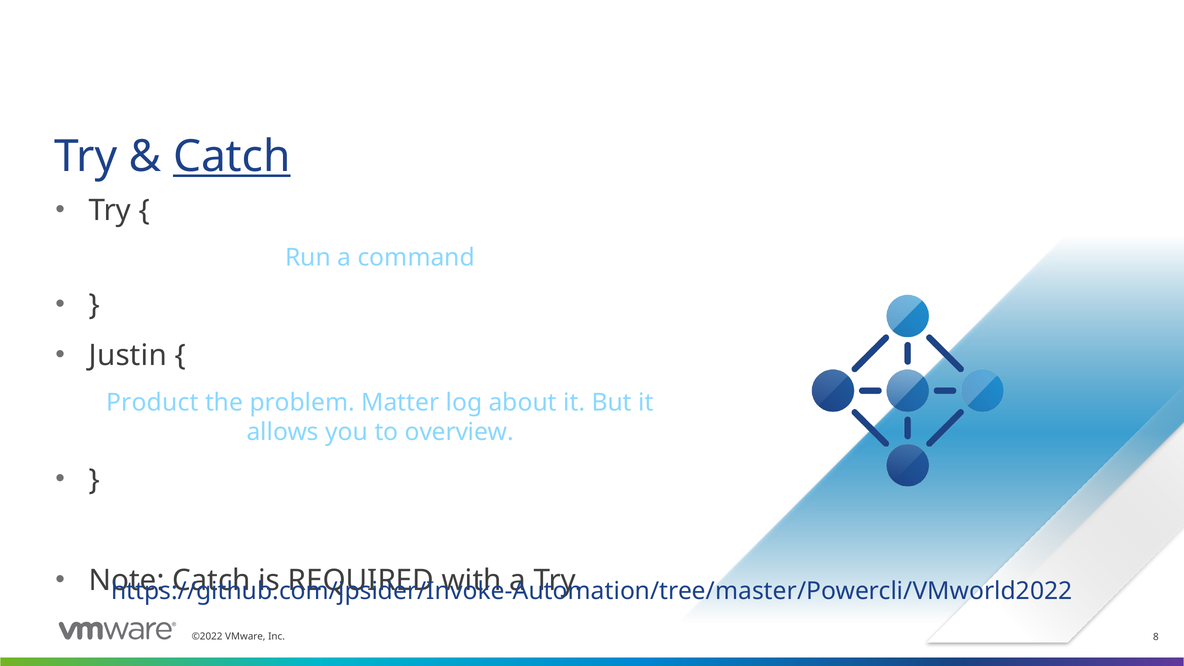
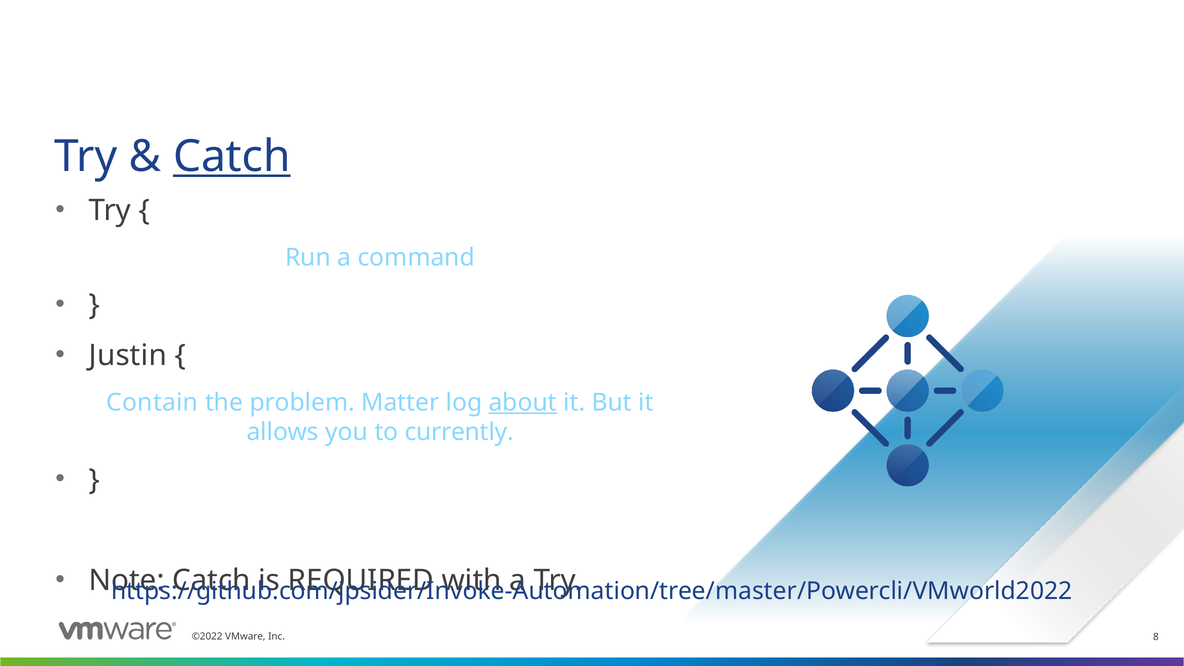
Product: Product -> Contain (152, 403)
about underline: none -> present (523, 403)
overview: overview -> currently (459, 432)
